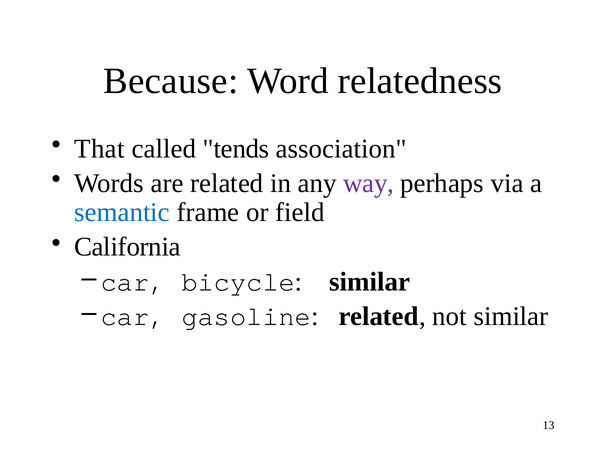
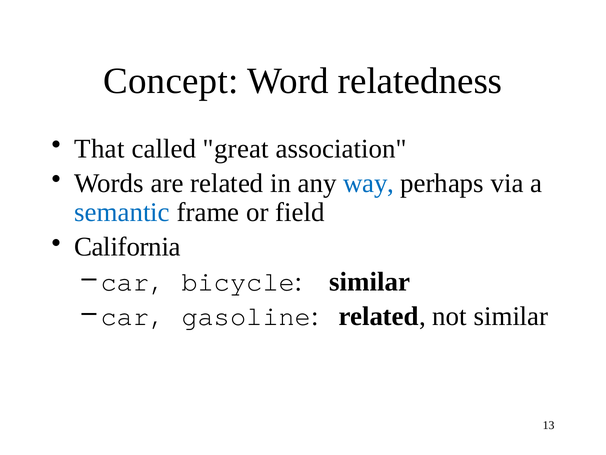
Because: Because -> Concept (171, 81)
tends: tends -> great (236, 149)
way colour: purple -> blue (369, 183)
